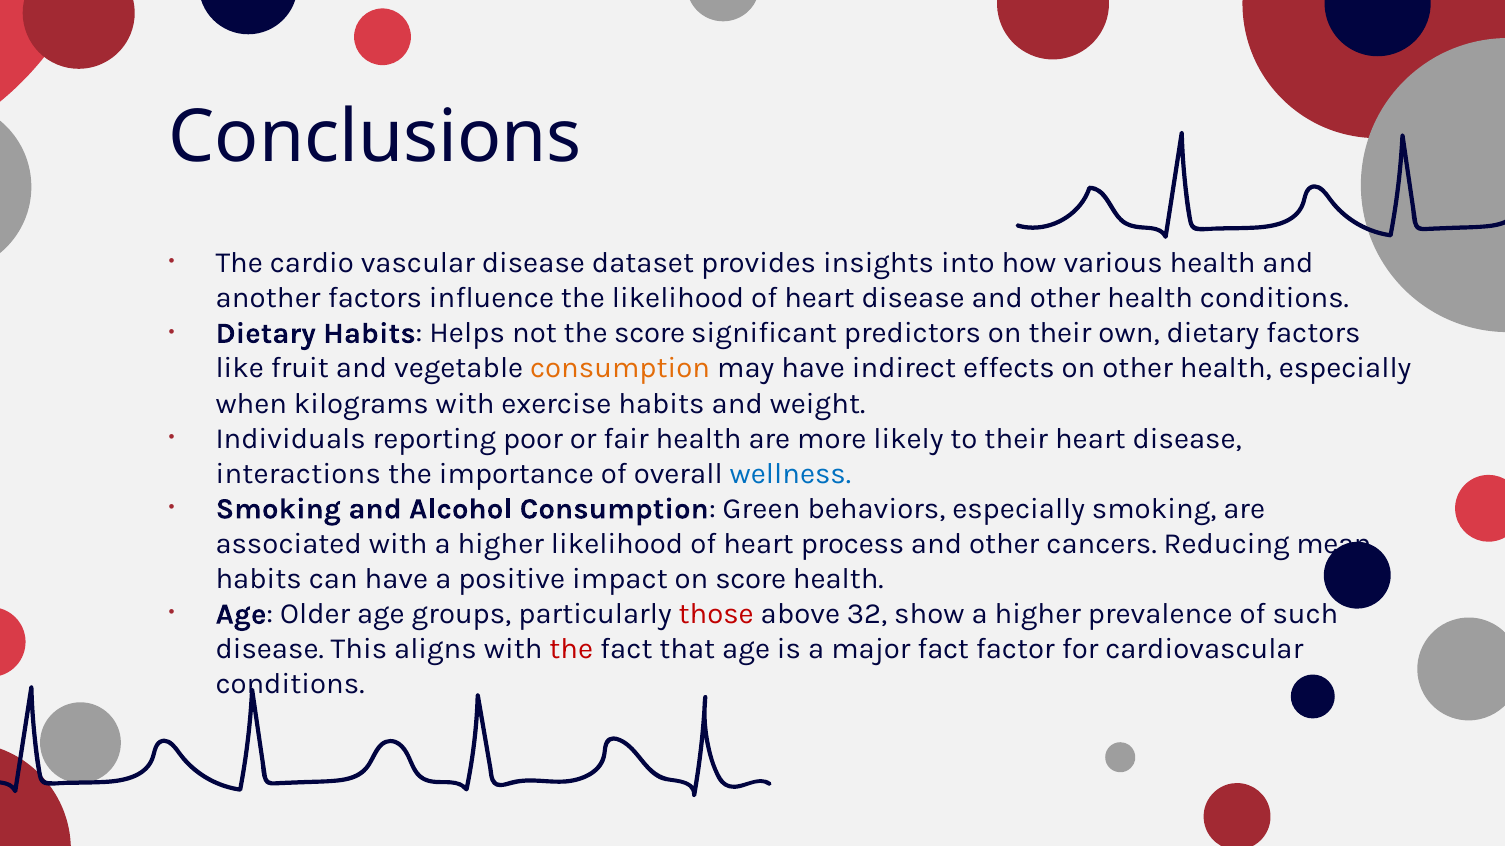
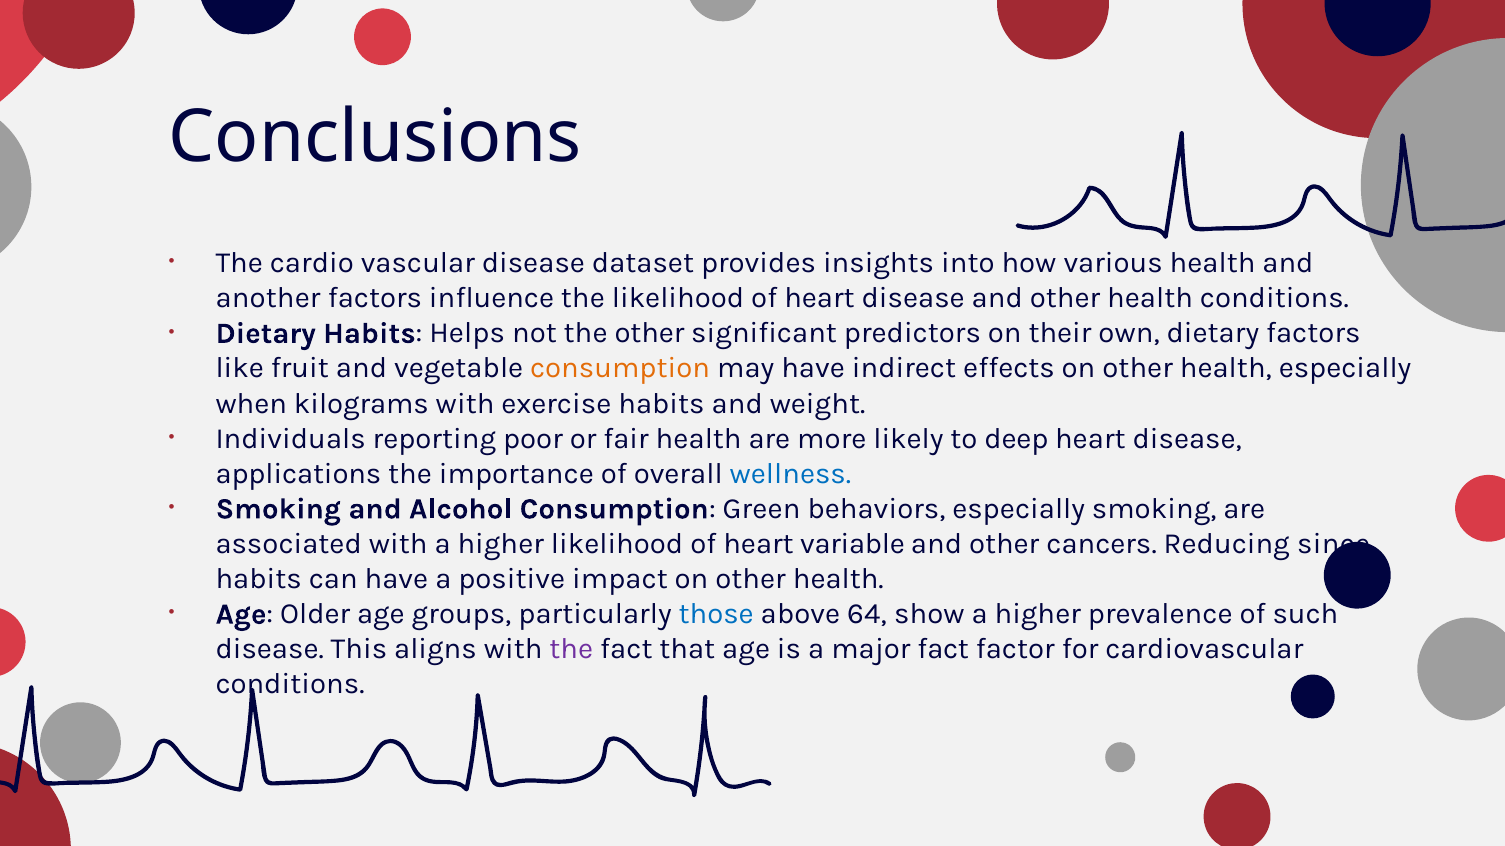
the score: score -> other (649, 333)
to their: their -> deep (1016, 439)
interactions: interactions -> applications (298, 474)
process: process -> variable (853, 544)
mean: mean -> since (1334, 544)
impact on score: score -> other (751, 579)
those colour: red -> blue (716, 615)
32: 32 -> 64 (867, 615)
the colour: red -> purple (571, 650)
